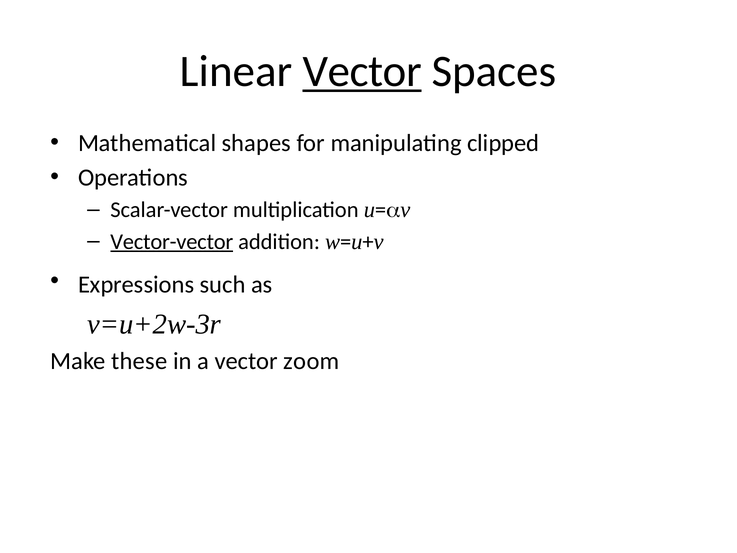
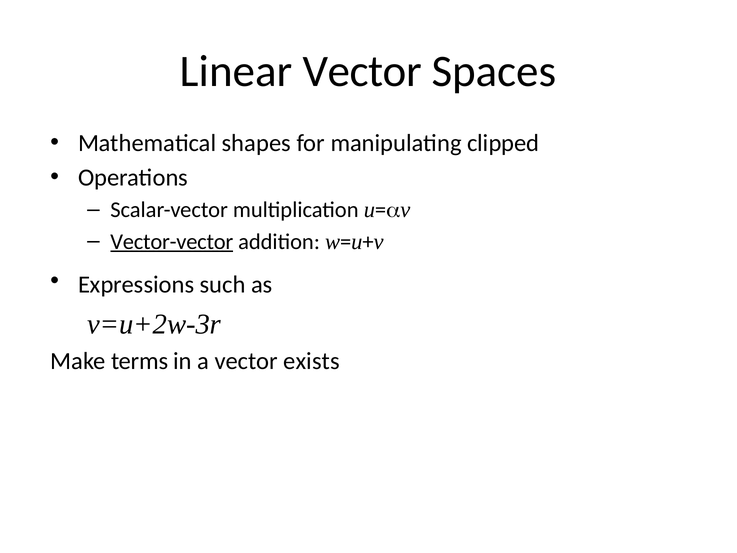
Vector underline: present -> none (362, 71)
these: these -> terms (140, 361)
zoom: zoom -> exists (312, 361)
